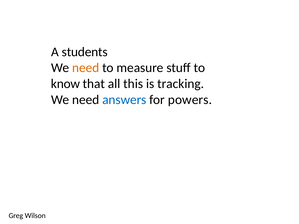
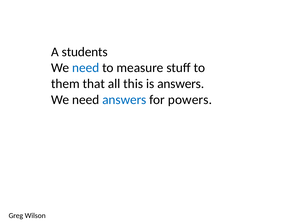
need colour: orange -> blue (86, 68)
know: know -> them (65, 84)
is tracking: tracking -> answers (181, 84)
